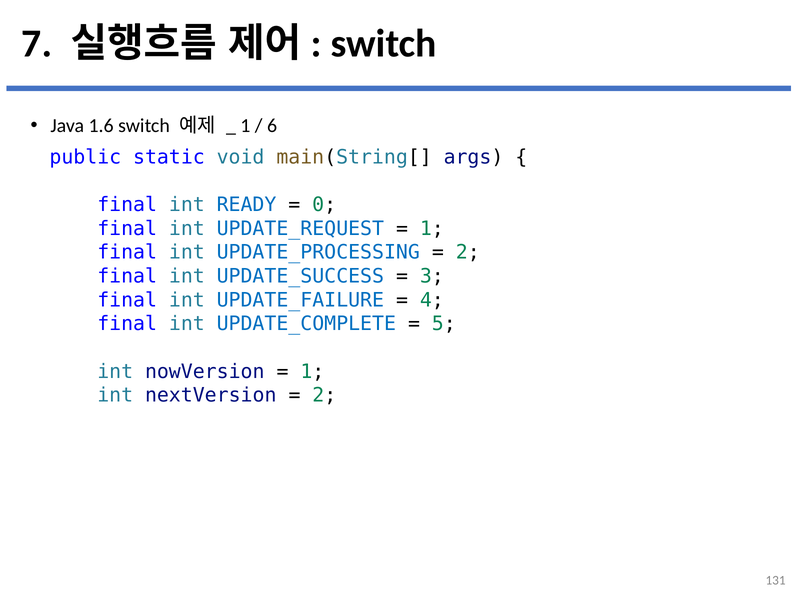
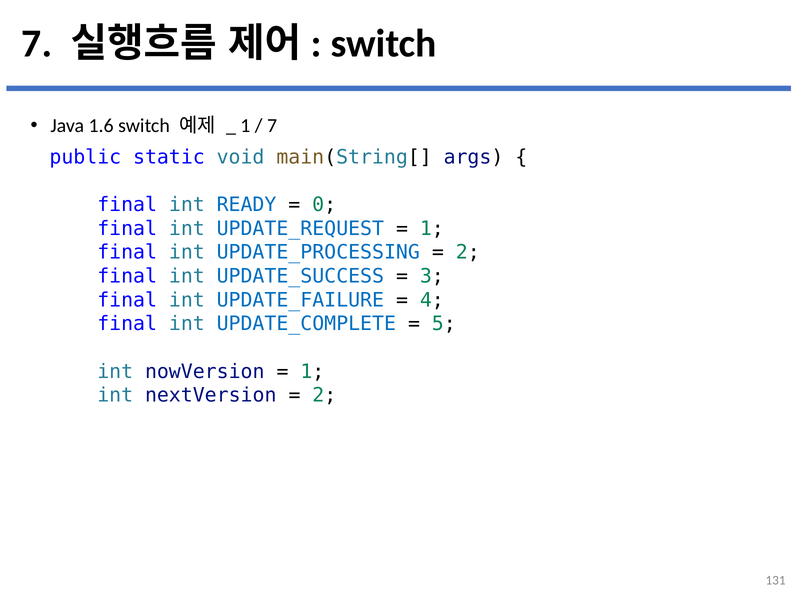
6: 6 -> 7 (272, 126)
